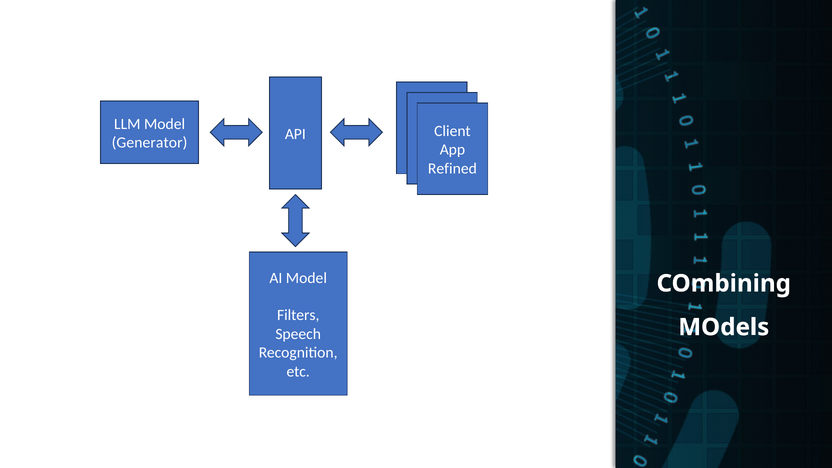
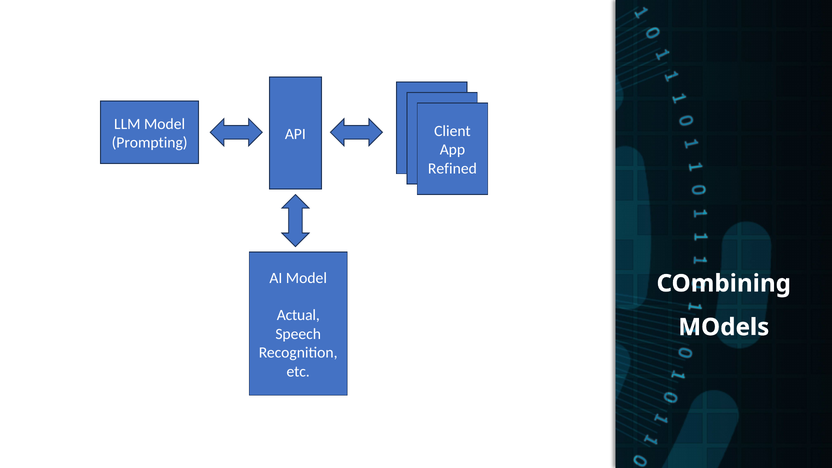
Generator: Generator -> Prompting (150, 143)
Filters: Filters -> Actual (298, 315)
